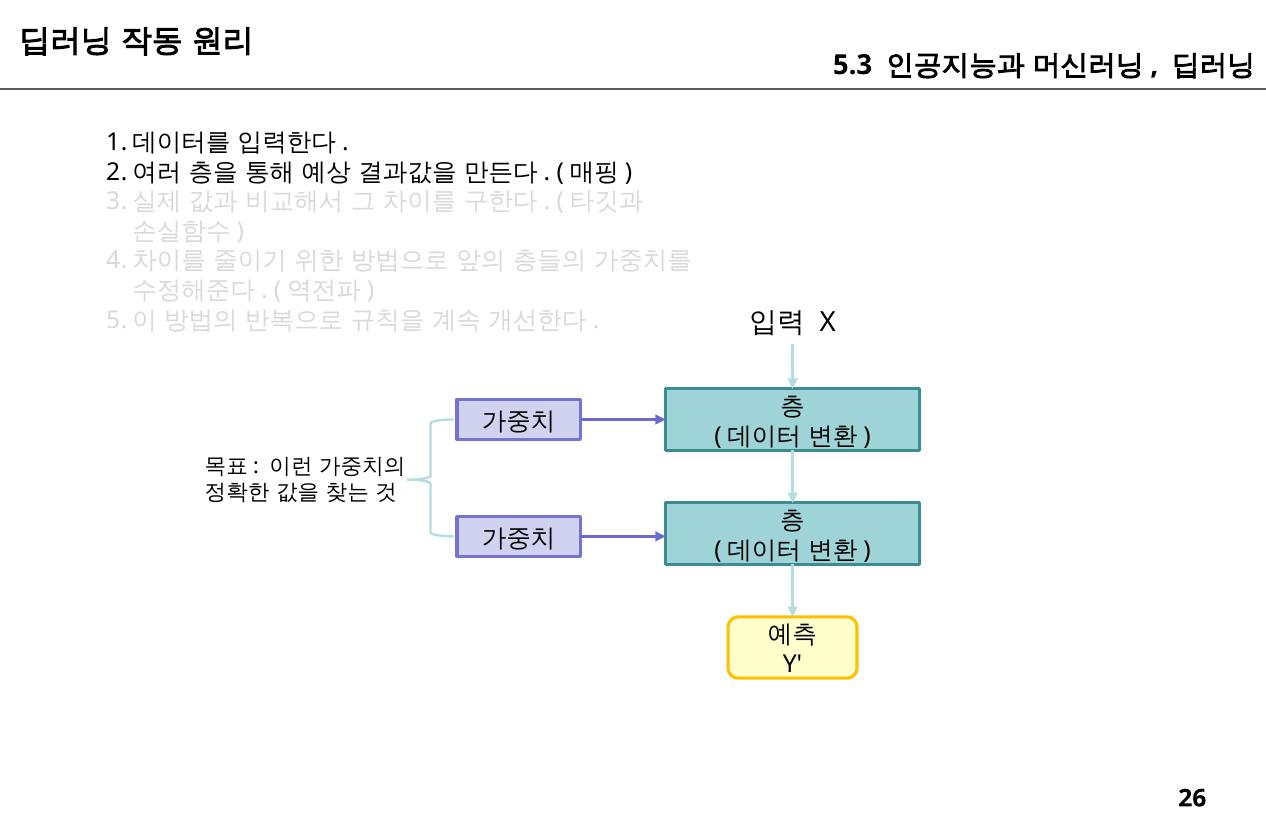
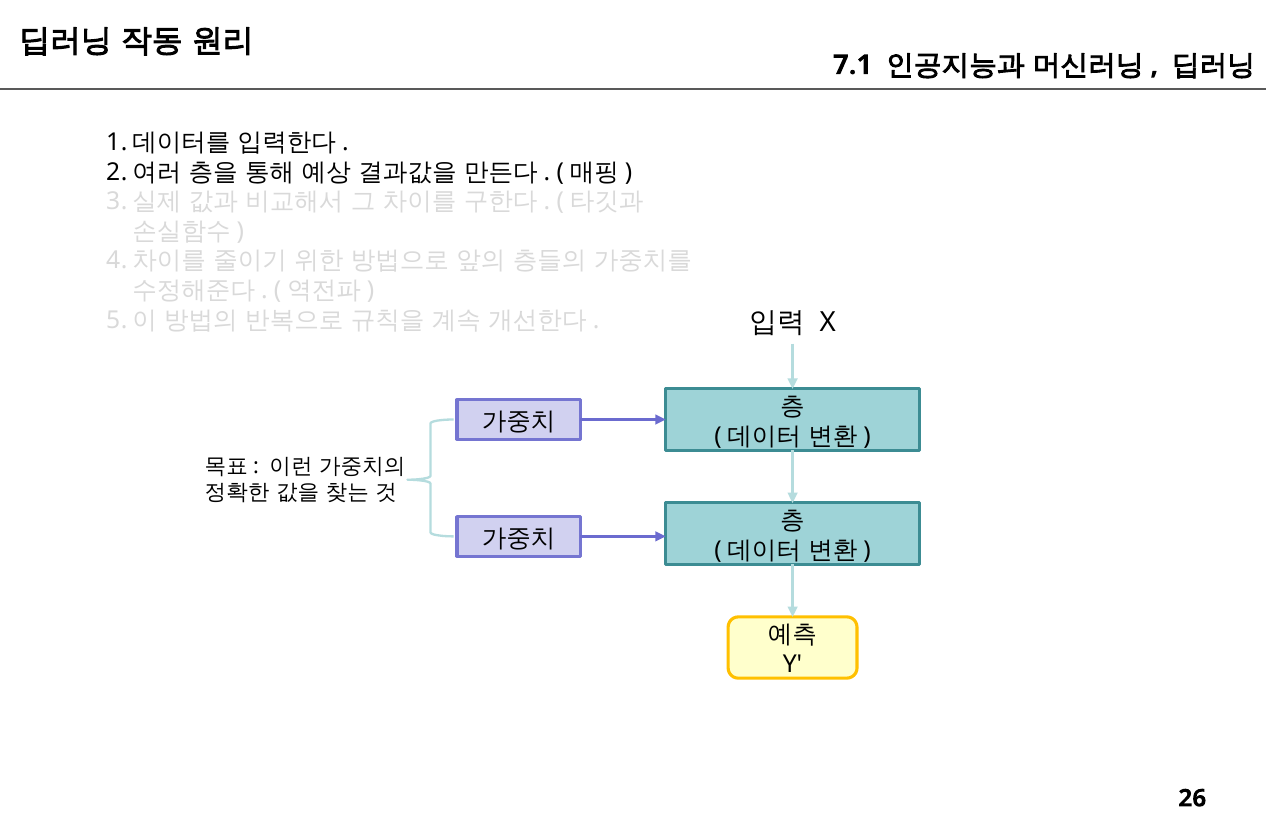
5.3: 5.3 -> 7.1 (853, 65)
